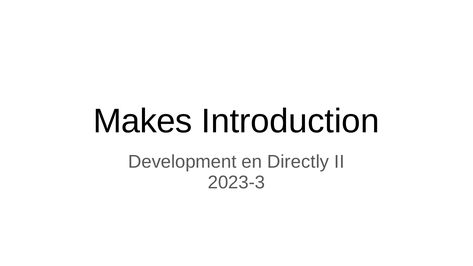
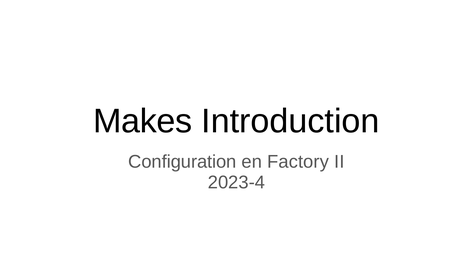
Development: Development -> Configuration (182, 162)
Directly: Directly -> Factory (298, 162)
2023-3: 2023-3 -> 2023-4 (236, 182)
